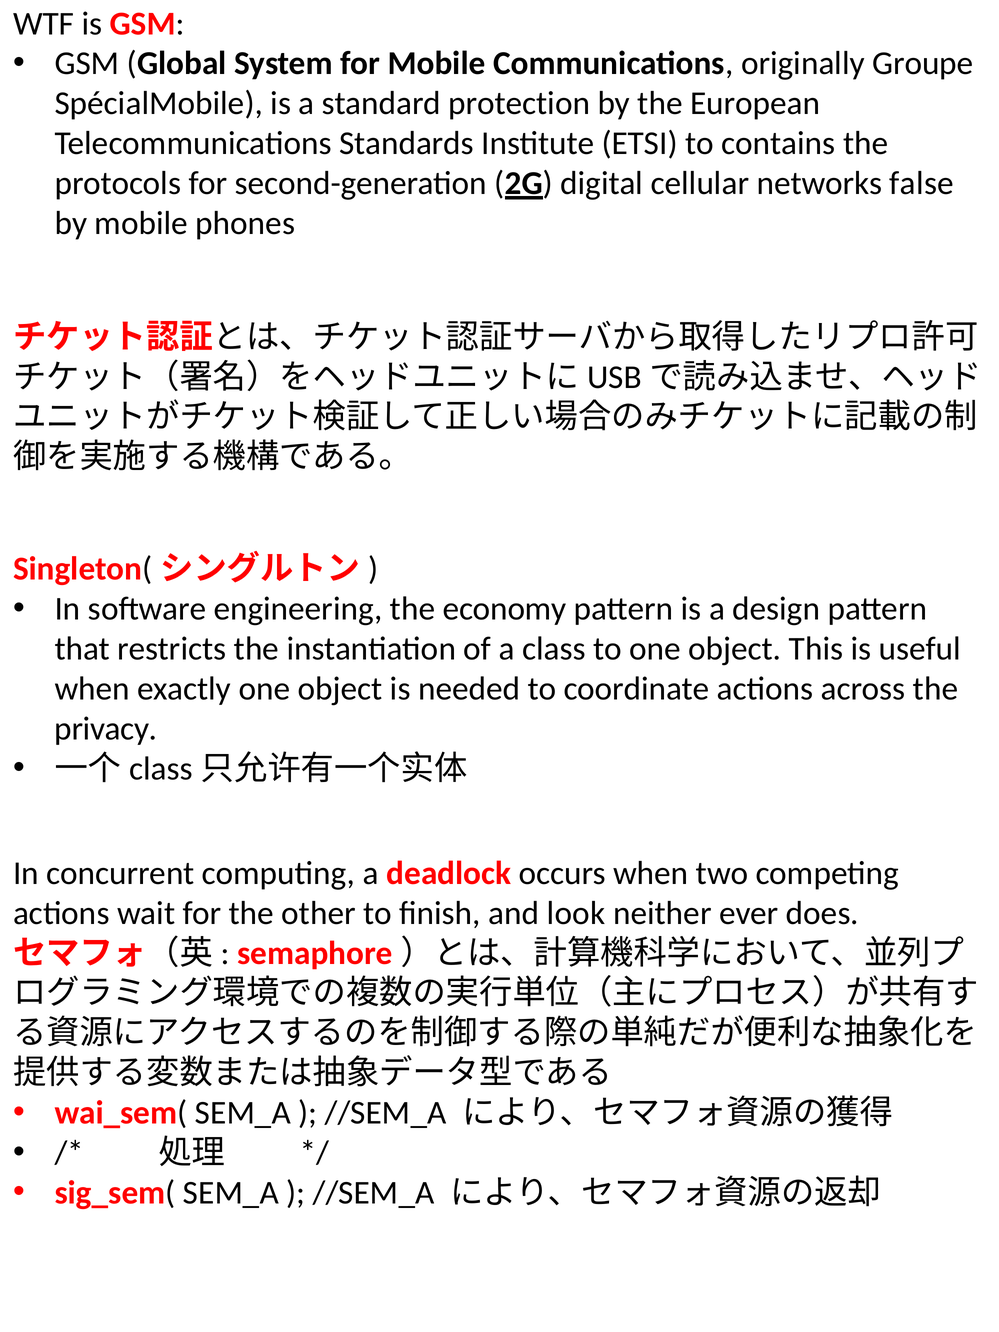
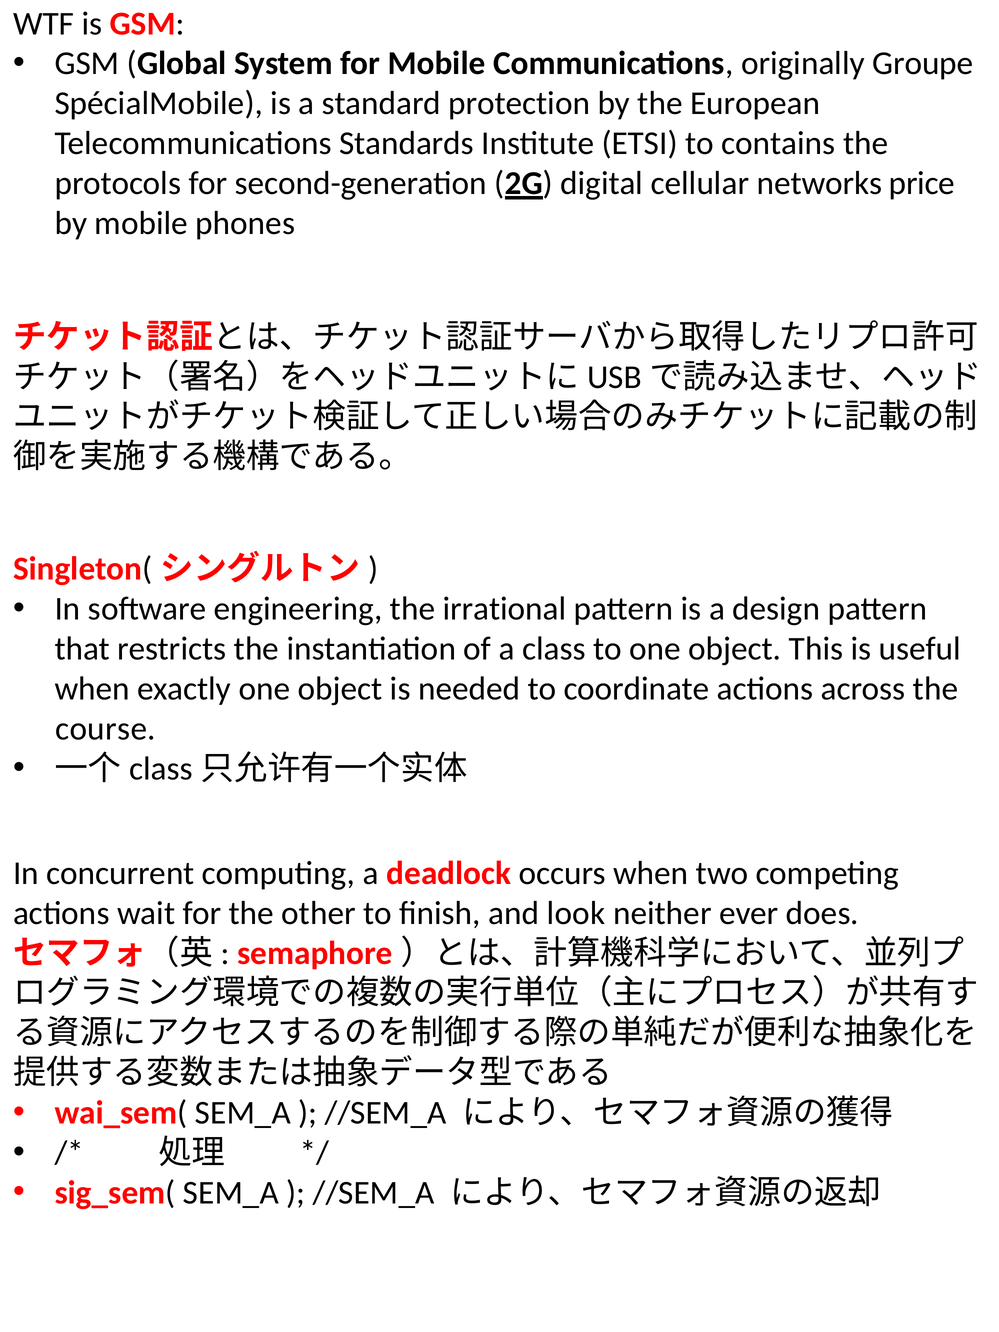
false: false -> price (922, 183)
economy: economy -> irrational (504, 609)
privacy: privacy -> course (106, 729)
